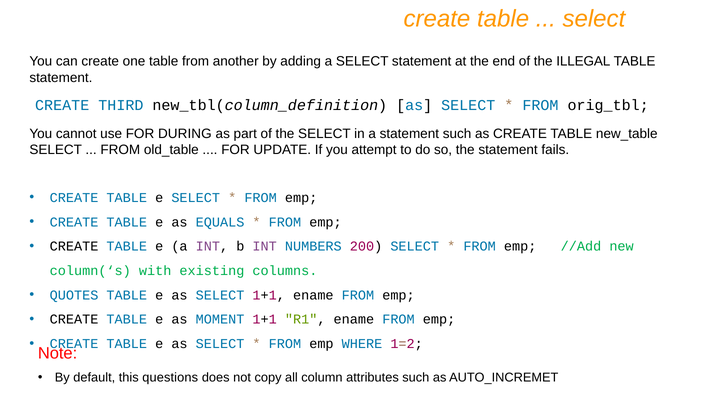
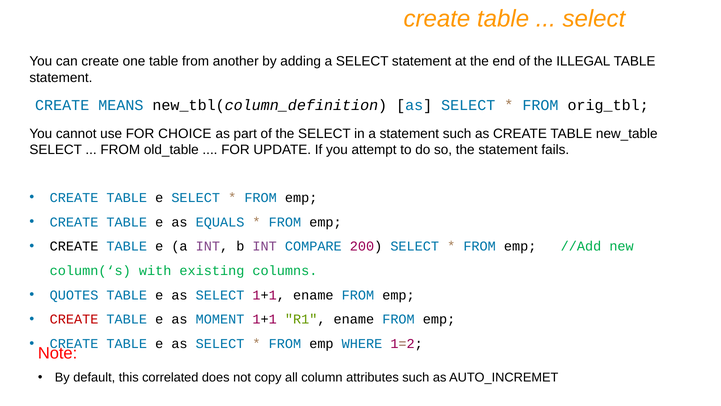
THIRD: THIRD -> MEANS (121, 105)
DURING: DURING -> CHOICE (185, 134)
NUMBERS: NUMBERS -> COMPARE (313, 246)
CREATE colour: black -> red (74, 319)
questions: questions -> correlated (170, 377)
